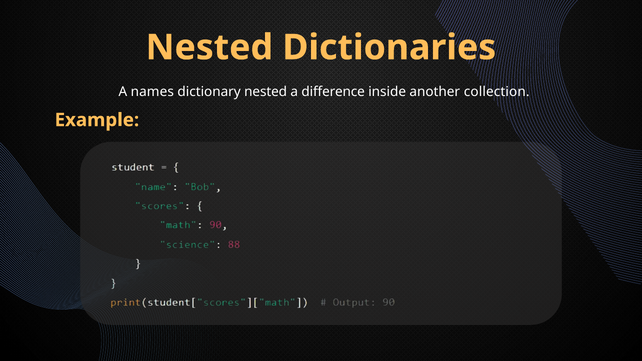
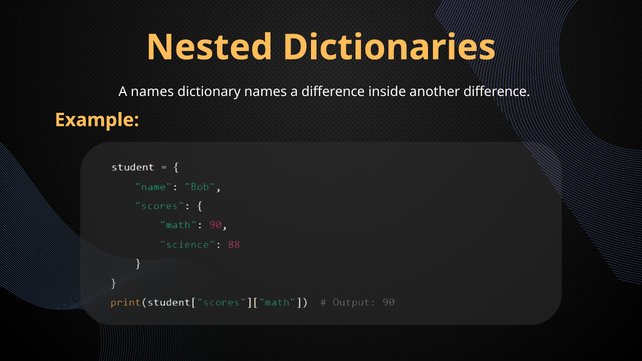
dictionary nested: nested -> names (266, 92)
another collection: collection -> difference (497, 92)
